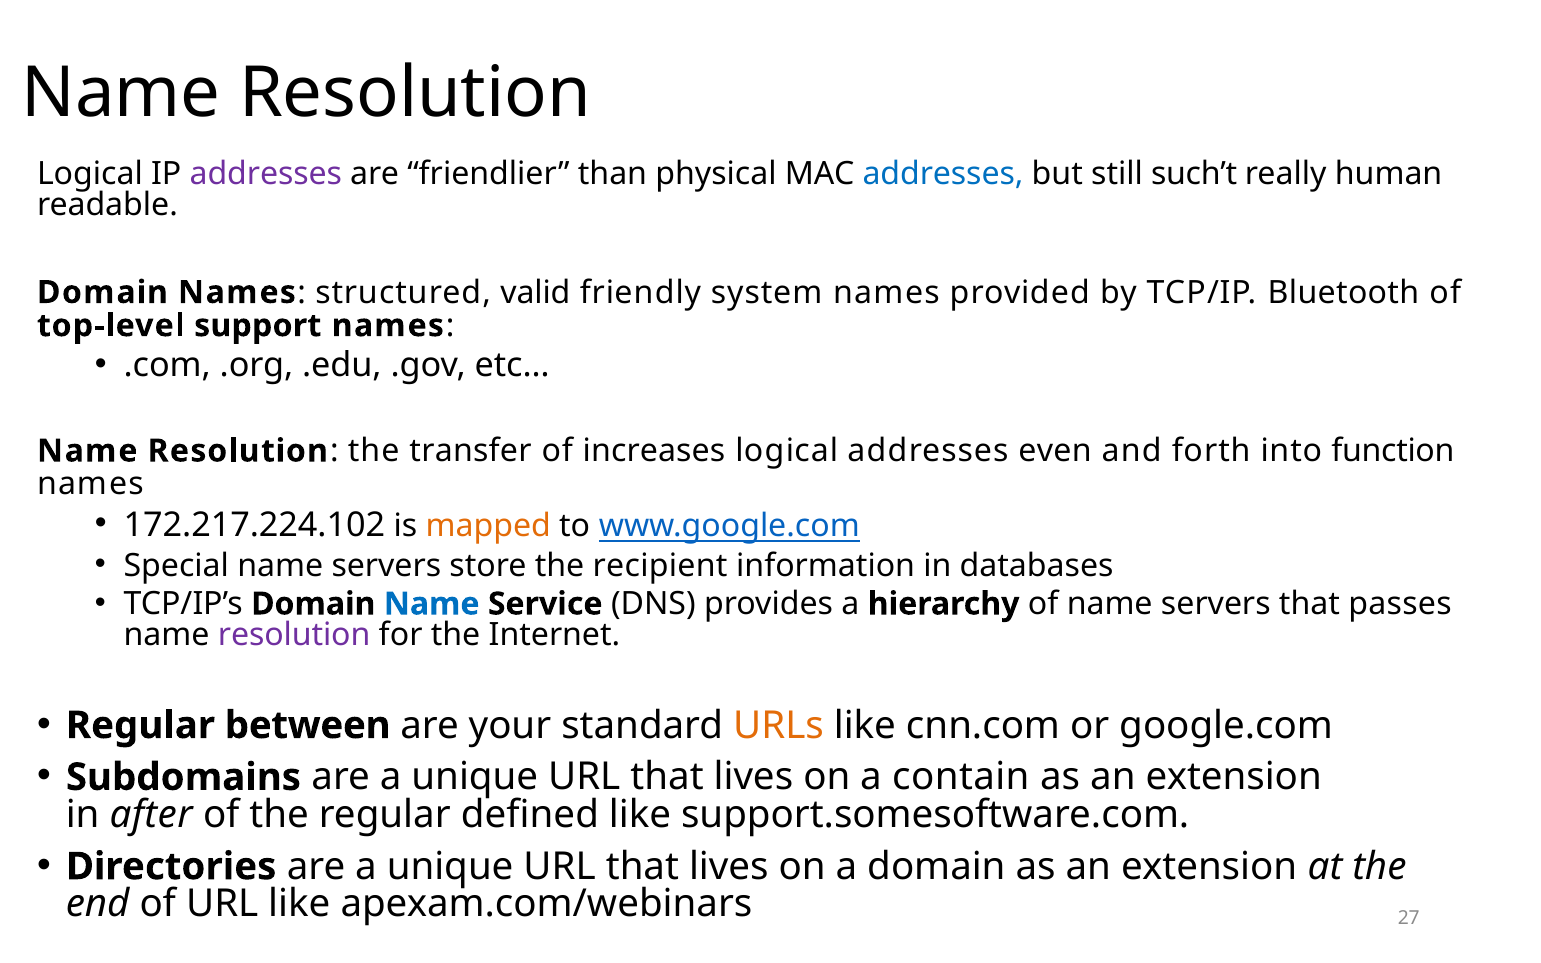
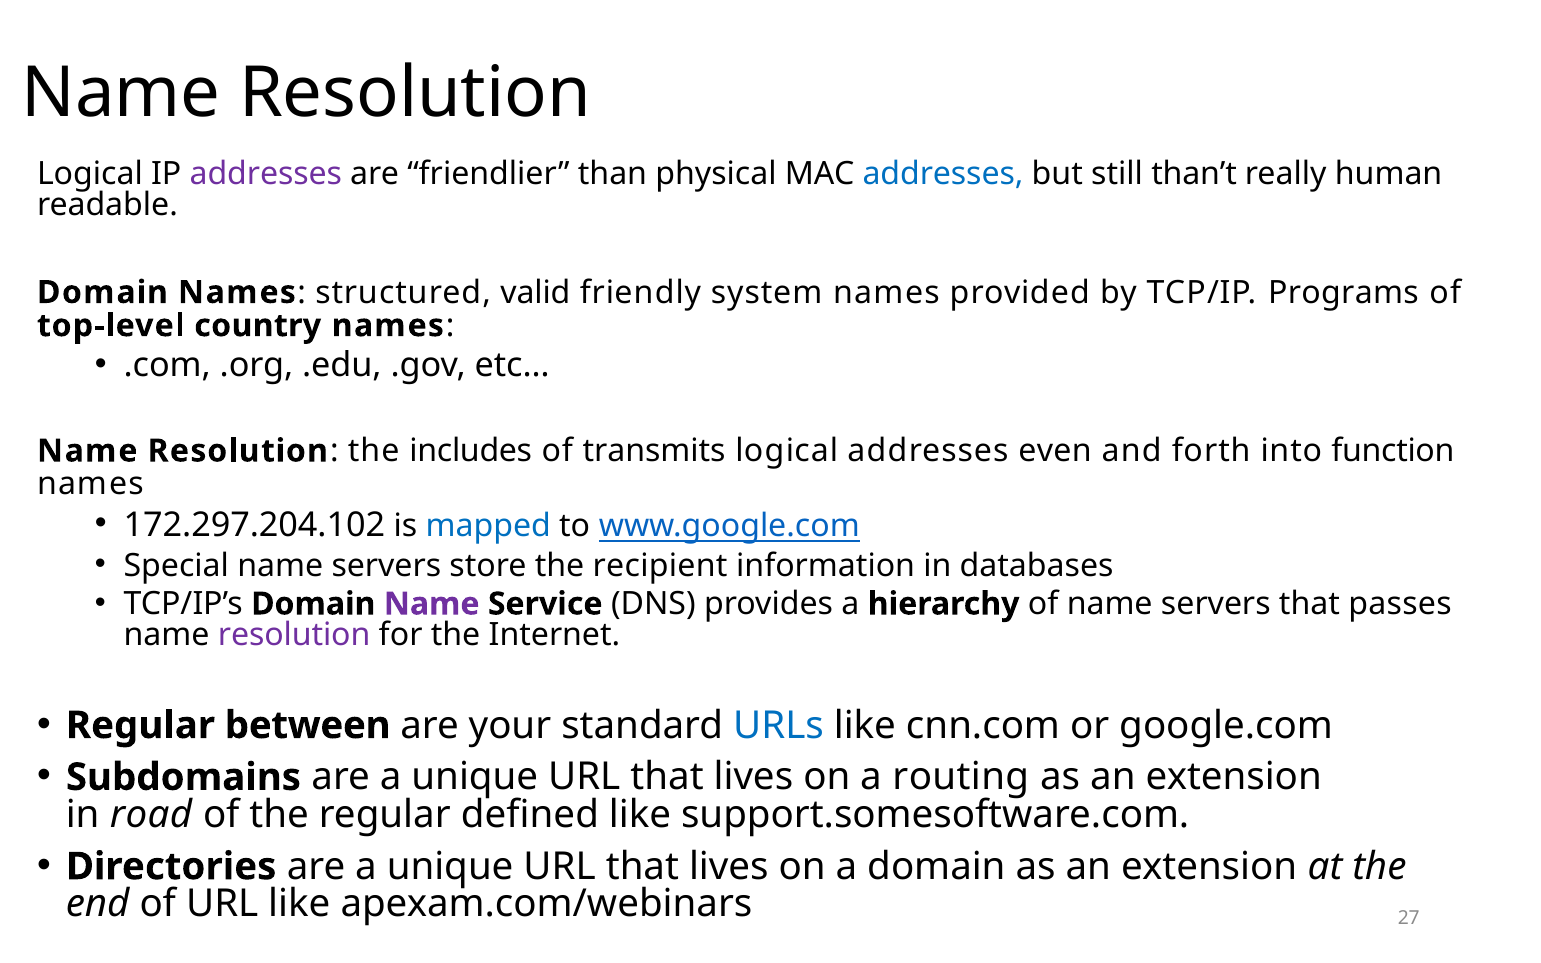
such’t: such’t -> than’t (1194, 174)
Bluetooth: Bluetooth -> Programs (1343, 292)
support: support -> country (258, 326)
transfer: transfer -> includes (471, 451)
increases: increases -> transmits (654, 451)
172.217.224.102: 172.217.224.102 -> 172.297.204.102 (254, 526)
mapped colour: orange -> blue (488, 526)
Name colour: blue -> purple (432, 604)
URLs colour: orange -> blue (779, 726)
contain: contain -> routing (961, 777)
after: after -> road (151, 815)
